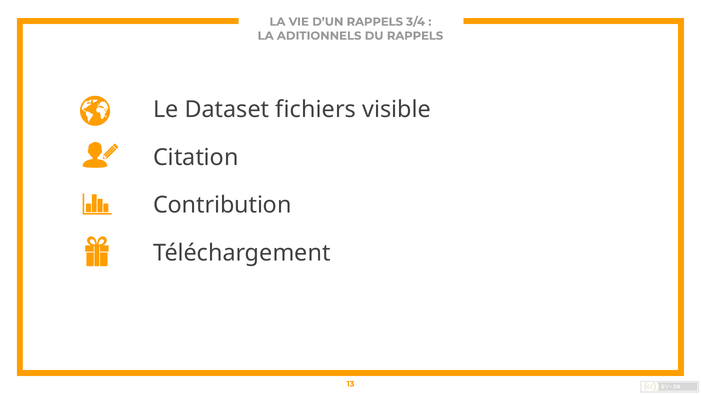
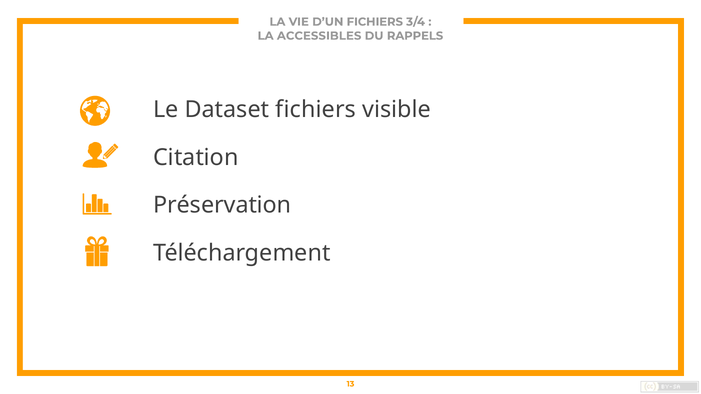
D’UN RAPPELS: RAPPELS -> FICHIERS (375, 22)
ADITIONNELS: ADITIONNELS -> ACCESSIBLES (319, 36)
Contribution: Contribution -> Préservation (222, 205)
